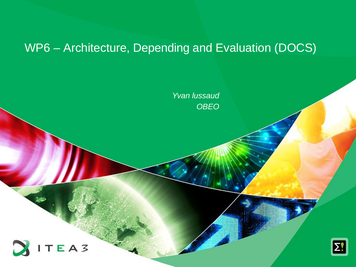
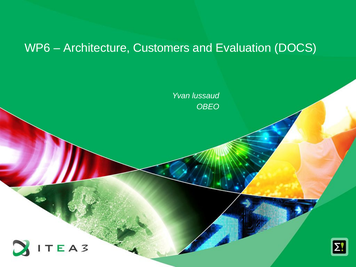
Depending: Depending -> Customers (161, 48)
